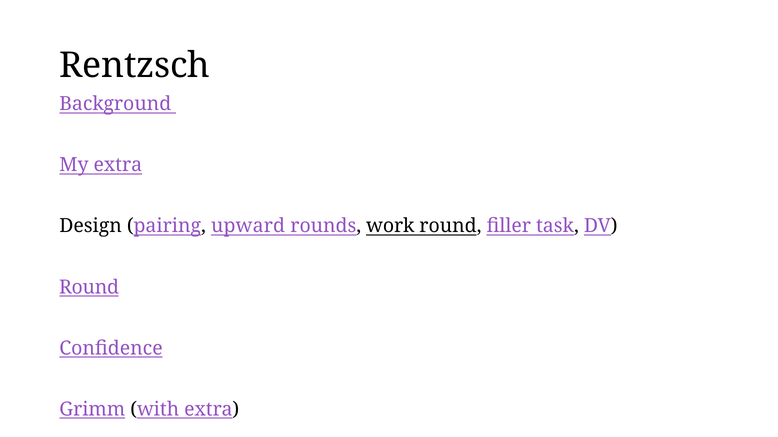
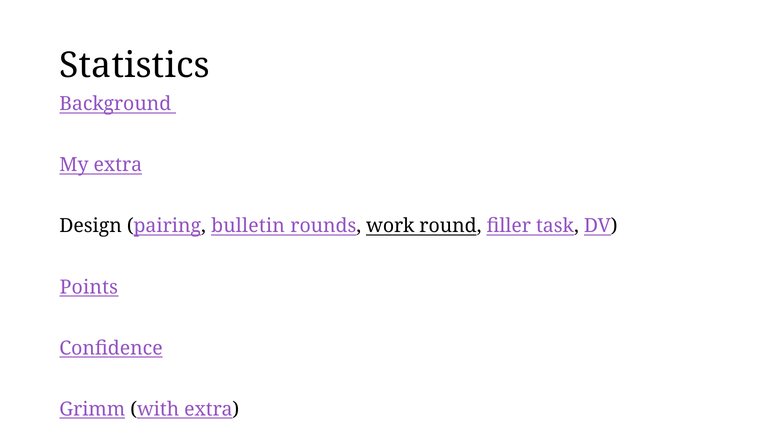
Rentzsch: Rentzsch -> Statistics (135, 65)
upward: upward -> bulletin (248, 226)
Round: Round -> Points (89, 288)
